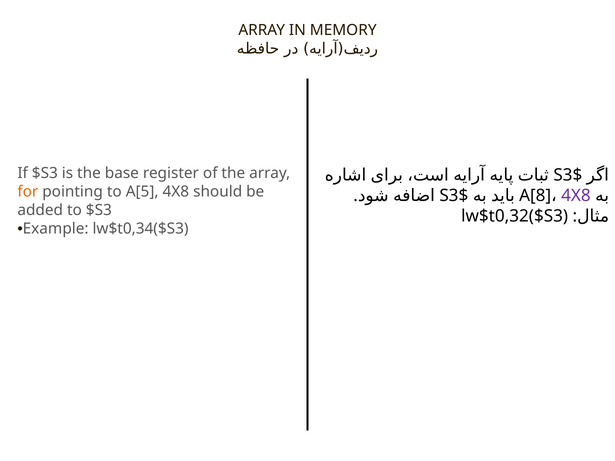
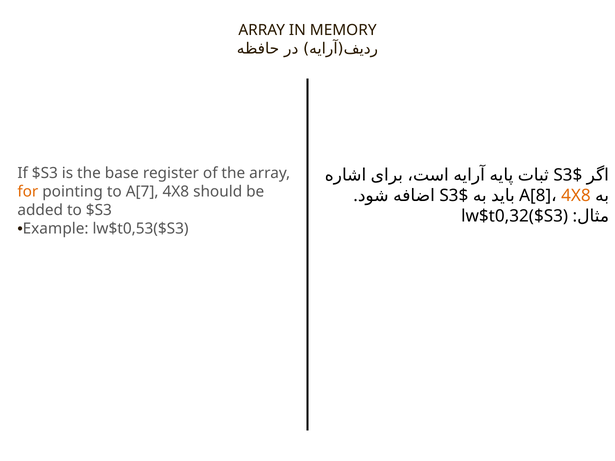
A[5: A[5 -> A[7 (142, 192)
4X8 colour: purple -> orange (576, 196)
lw$t0,34($S3: lw$t0,34($S3 -> lw$t0,53($S3 (141, 229)
